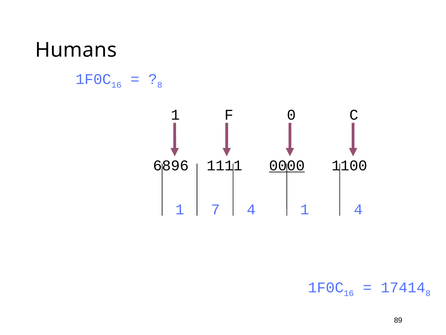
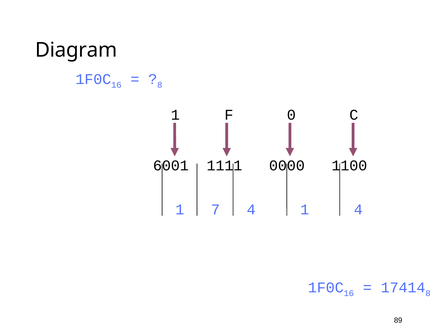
Humans: Humans -> Diagram (76, 50)
6896: 6896 -> 6001 (171, 165)
0000 underline: present -> none (287, 165)
